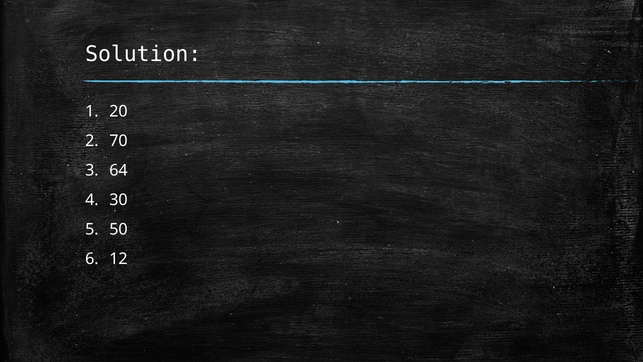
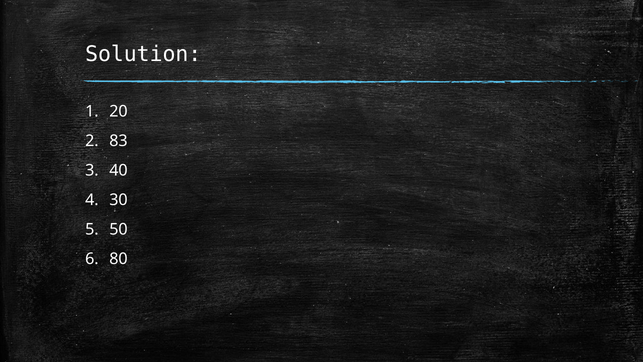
70: 70 -> 83 (118, 141)
64: 64 -> 40 (118, 170)
12: 12 -> 80 (118, 259)
